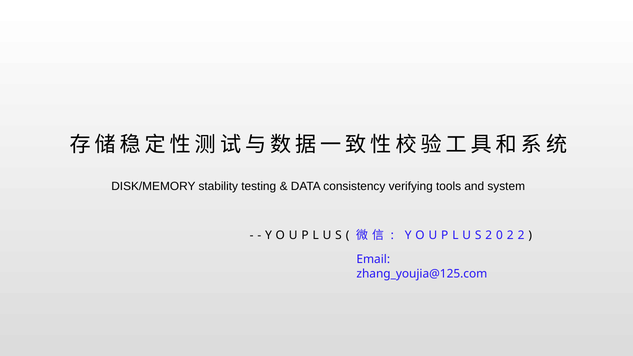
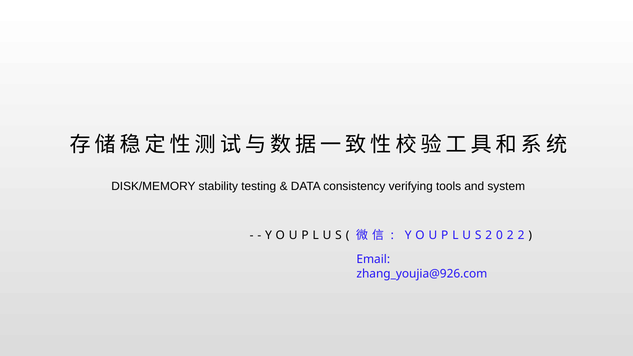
zhang_youjia@125.com: zhang_youjia@125.com -> zhang_youjia@926.com (422, 274)
